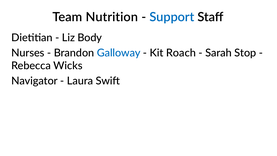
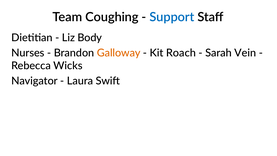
Nutrition: Nutrition -> Coughing (112, 17)
Galloway colour: blue -> orange (119, 53)
Stop: Stop -> Vein (245, 53)
